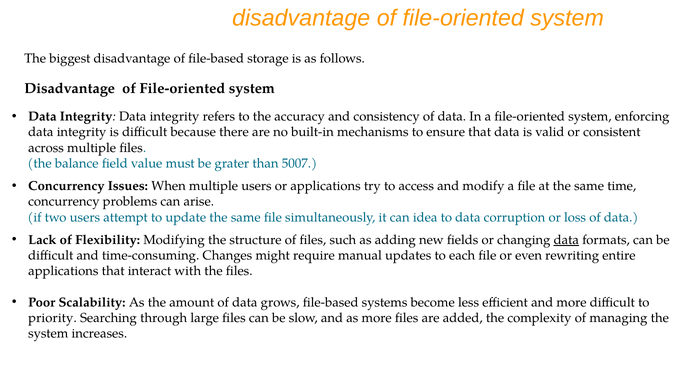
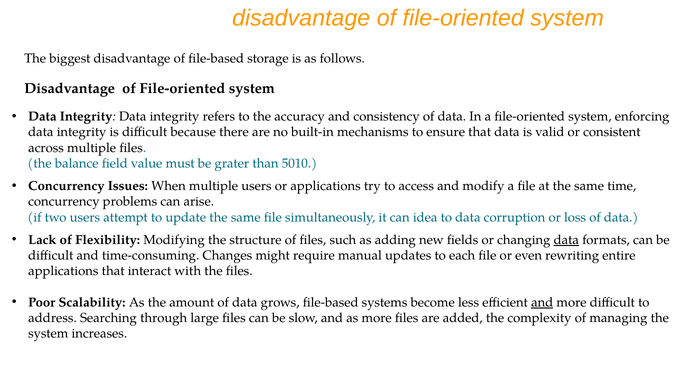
5007: 5007 -> 5010 (299, 164)
and underline: none -> present (542, 303)
priority: priority -> address (53, 318)
